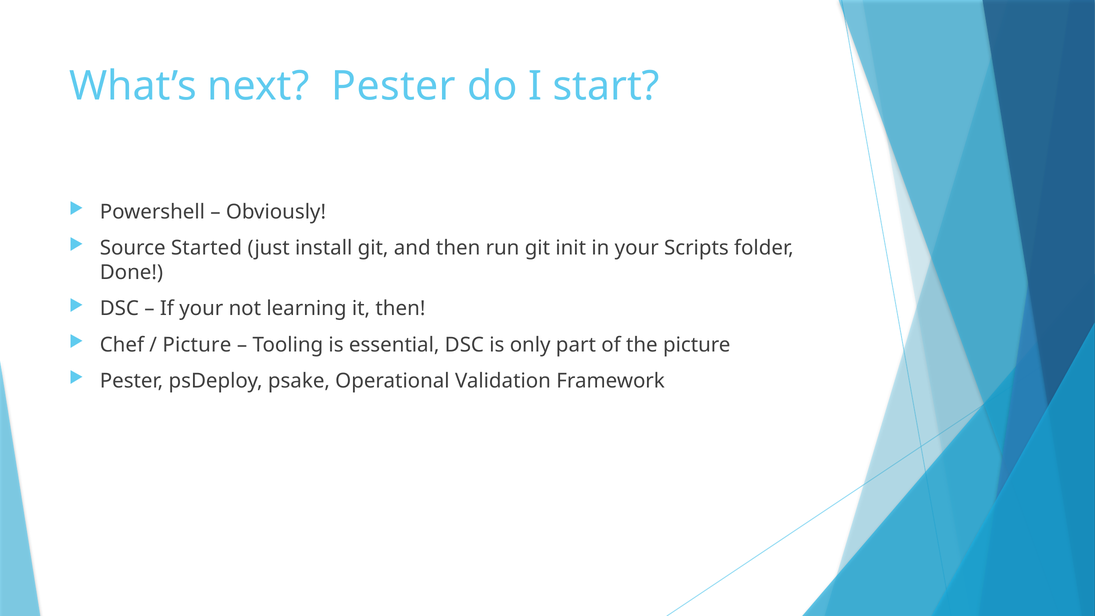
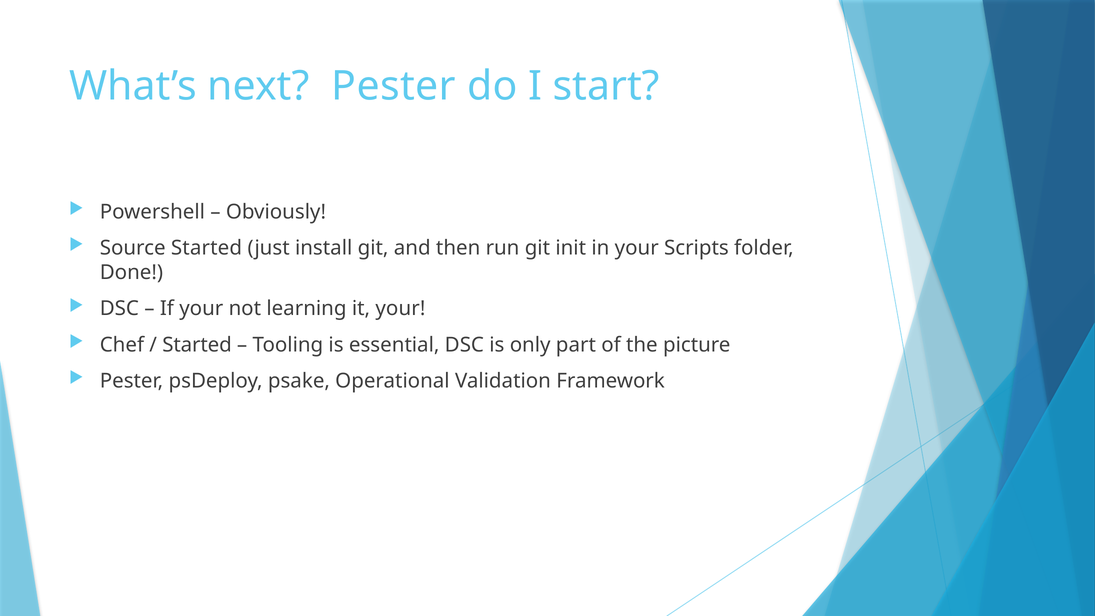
it then: then -> your (400, 309)
Picture: Picture -> Started (197, 345)
